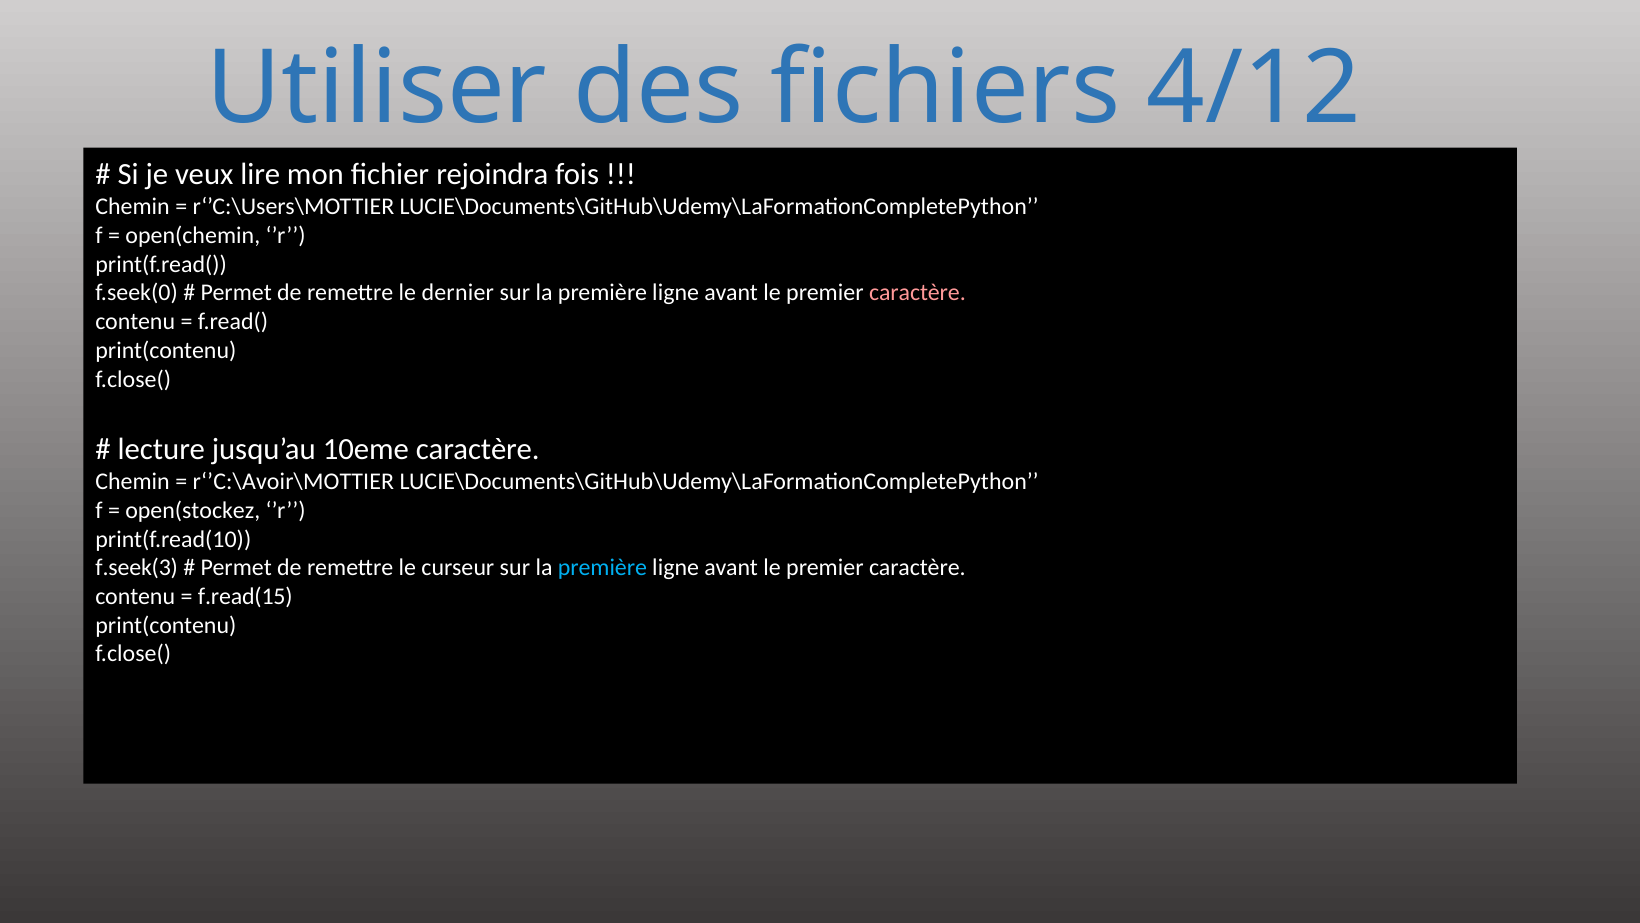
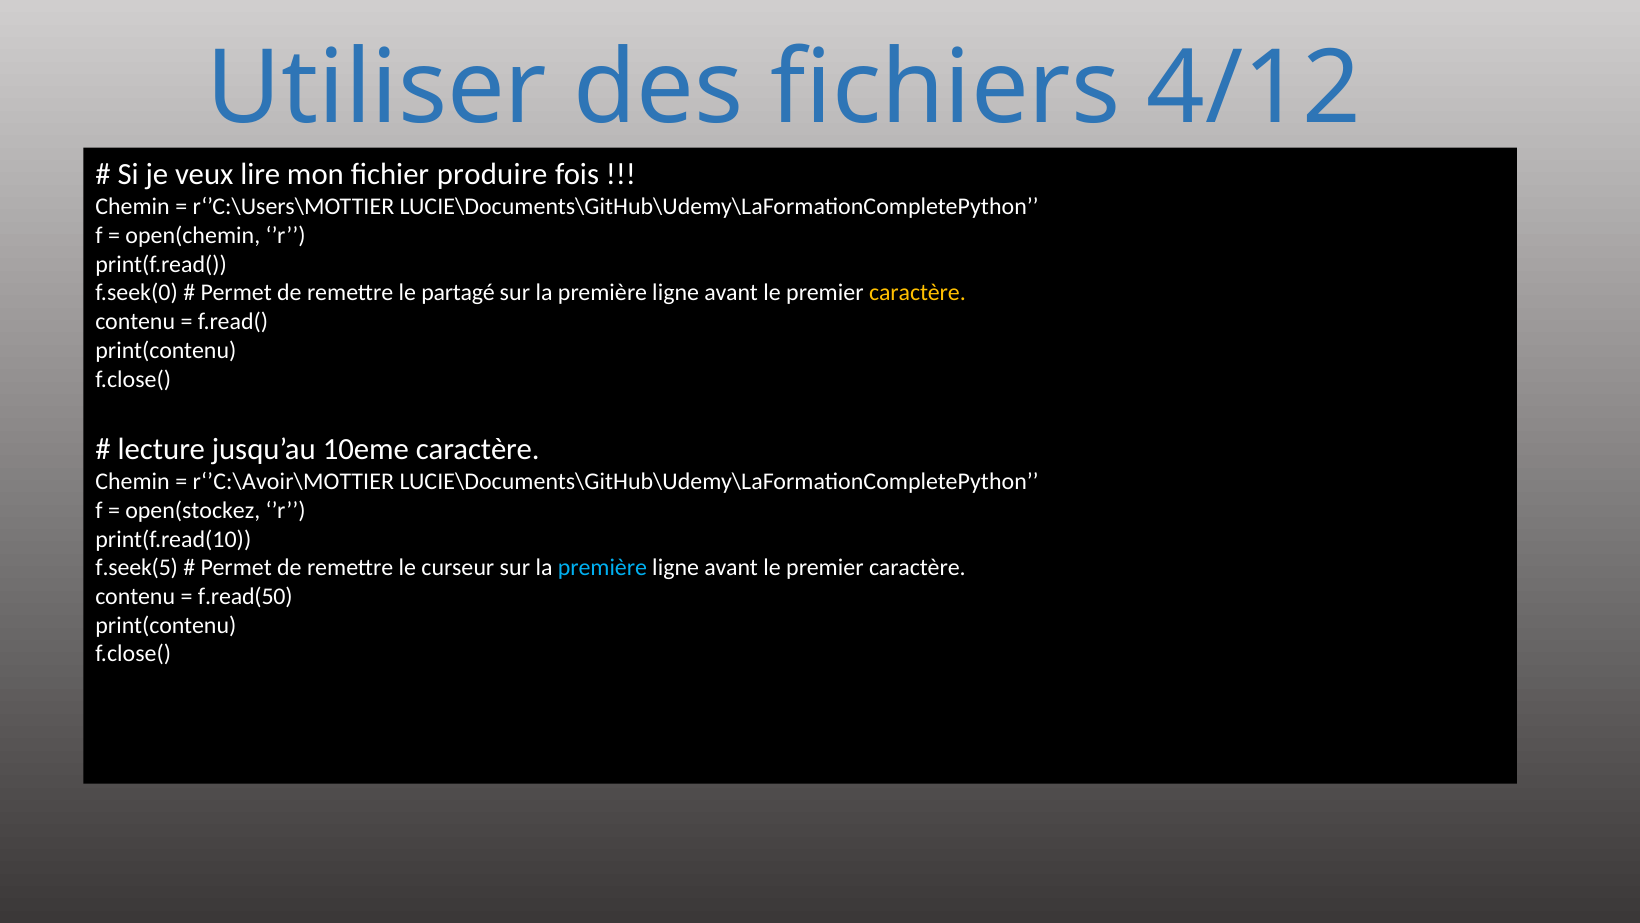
rejoindra: rejoindra -> produire (492, 174)
dernier: dernier -> partagé (458, 293)
caractère colour: pink -> yellow (917, 293)
f.seek(3: f.seek(3 -> f.seek(5 (137, 568)
f.read(15: f.read(15 -> f.read(50 (245, 596)
